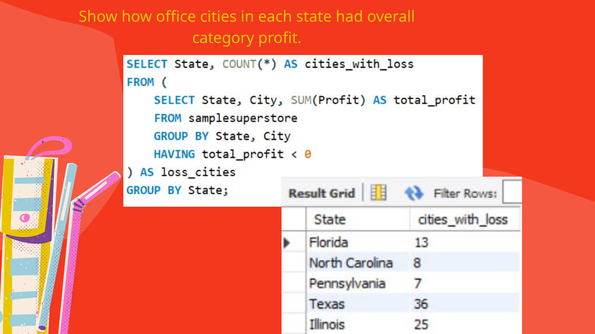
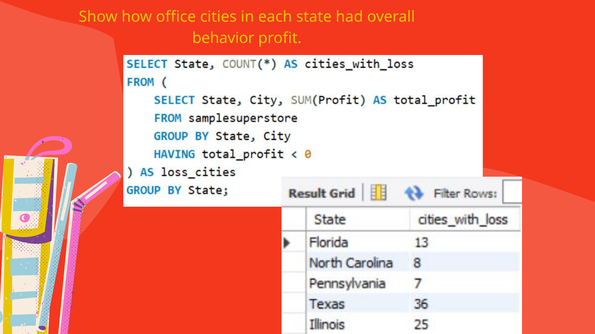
category: category -> behavior (223, 38)
